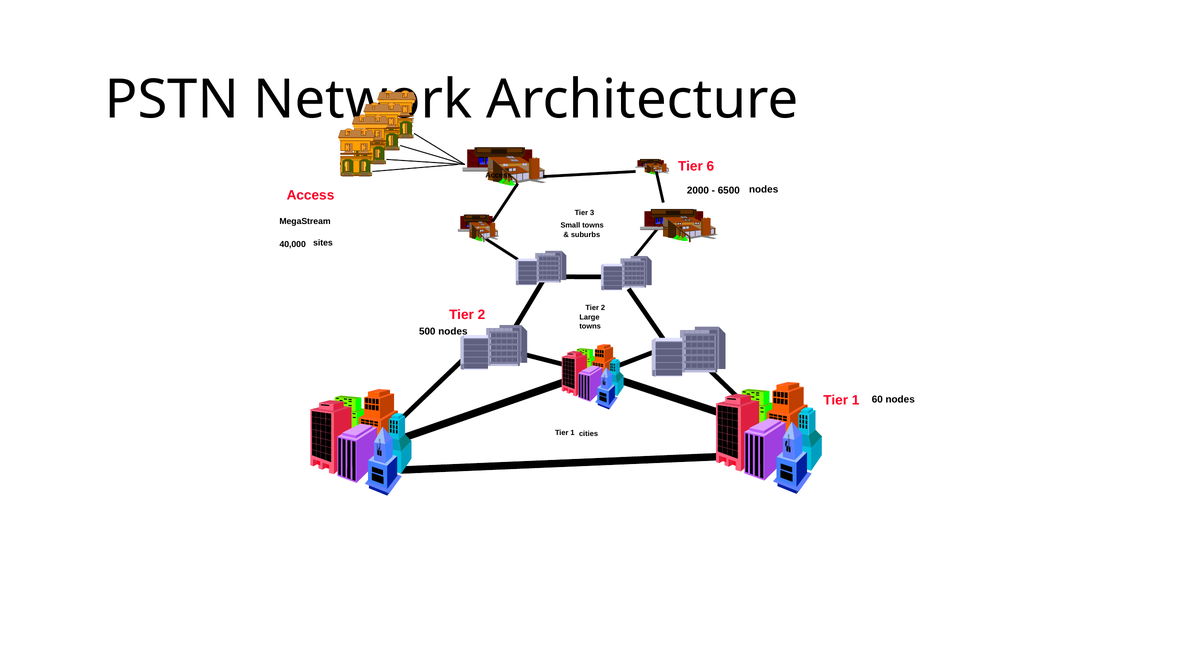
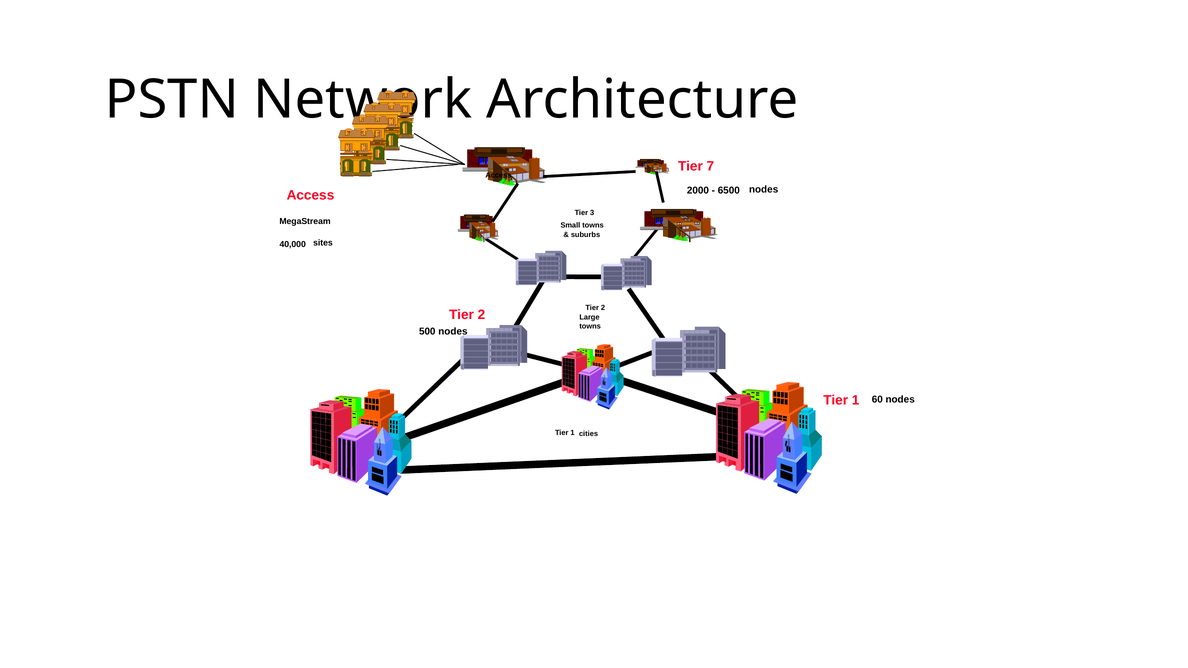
6: 6 -> 7 (710, 166)
